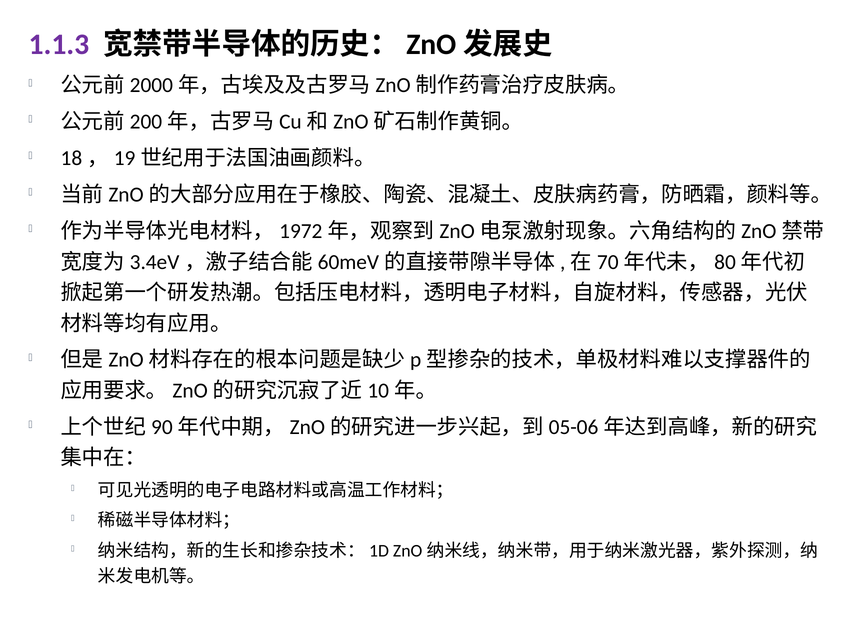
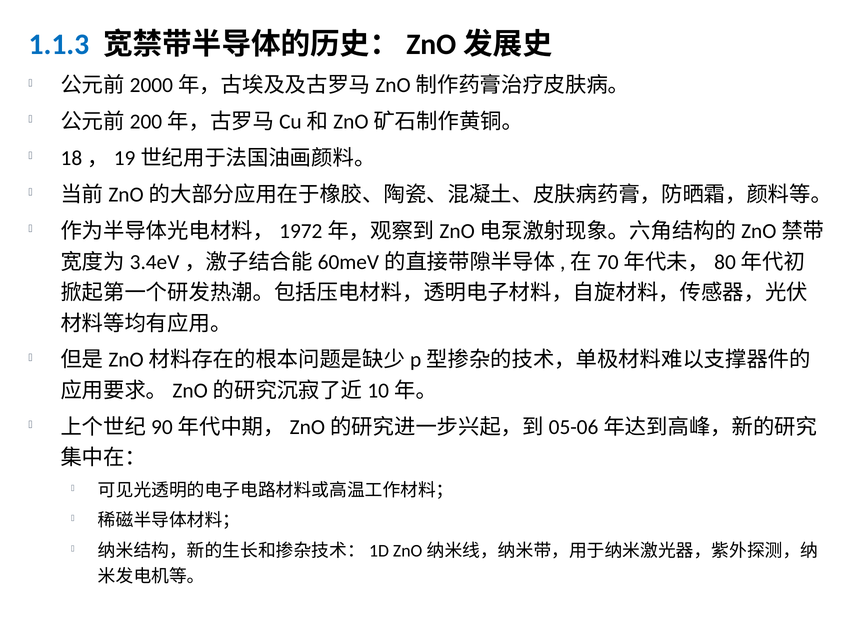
1.1.3 colour: purple -> blue (59, 45)
